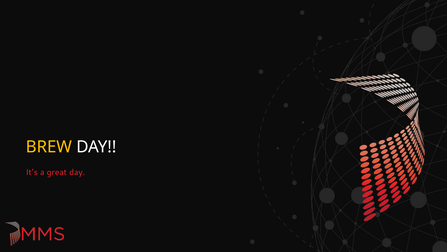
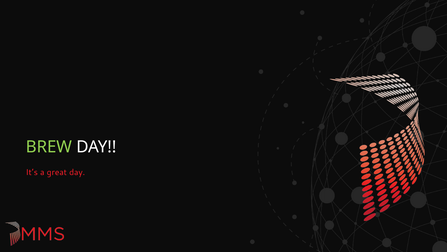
BREW colour: yellow -> light green (49, 147)
